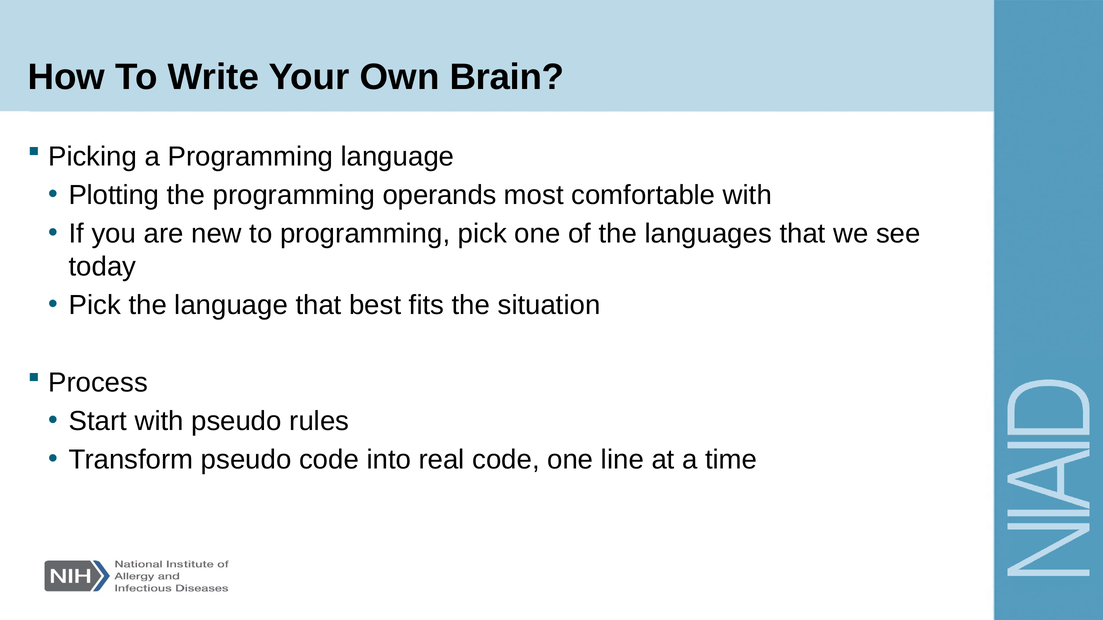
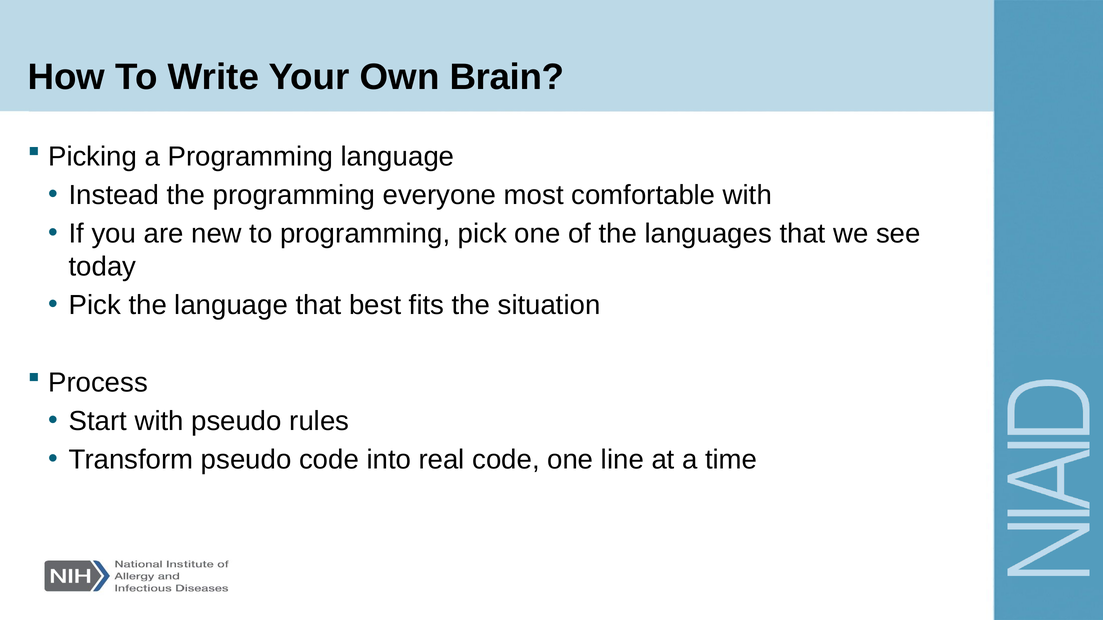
Plotting: Plotting -> Instead (114, 195)
operands: operands -> everyone (440, 195)
